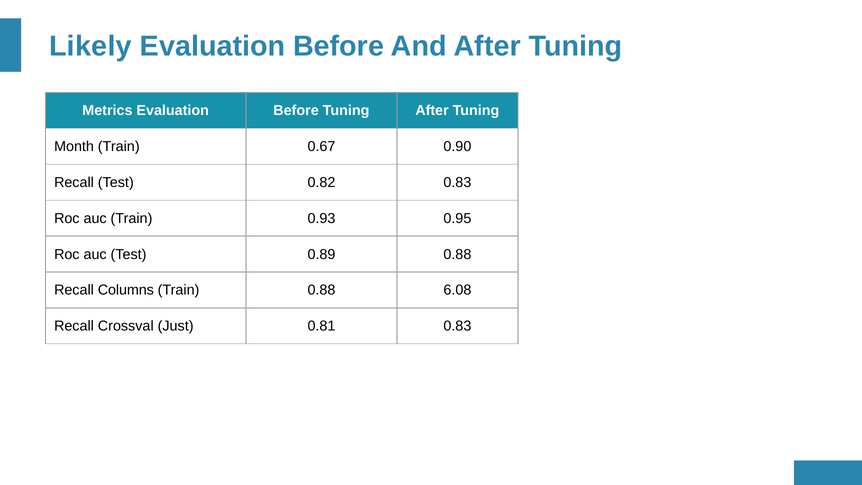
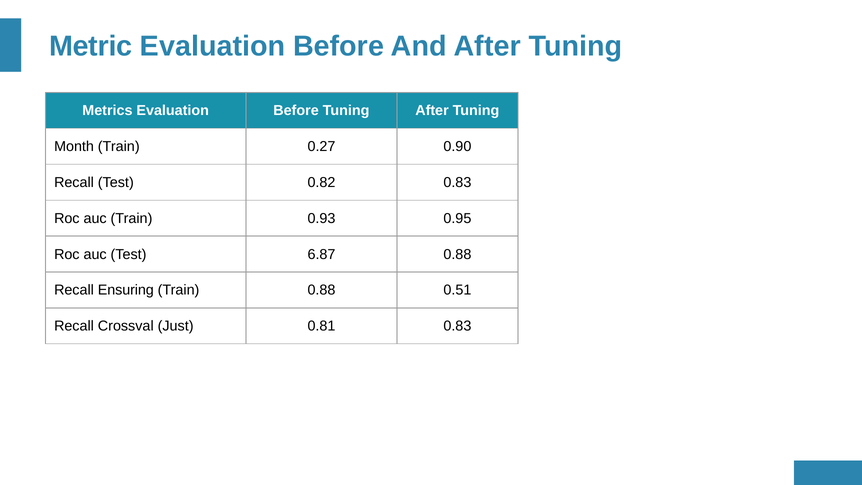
Likely: Likely -> Metric (91, 46)
0.67: 0.67 -> 0.27 (321, 147)
0.89: 0.89 -> 6.87 (321, 254)
Columns: Columns -> Ensuring (126, 290)
6.08: 6.08 -> 0.51 (457, 290)
